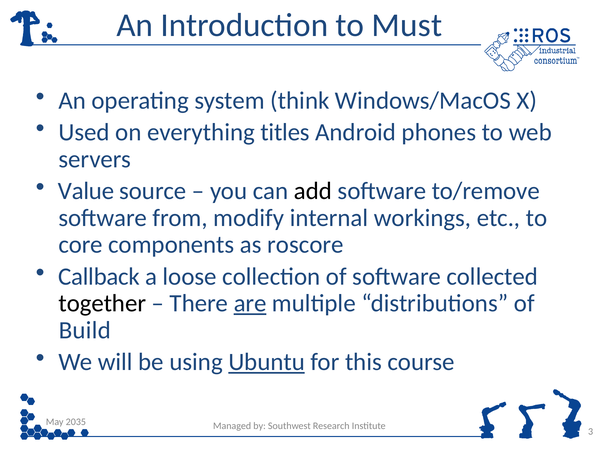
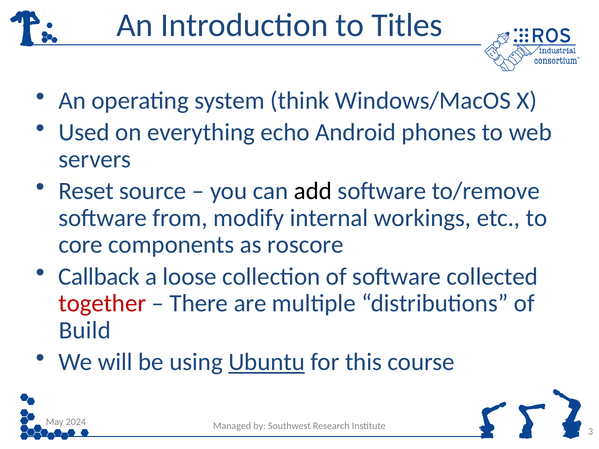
Must: Must -> Titles (407, 25)
titles: titles -> echo (285, 132)
Value: Value -> Reset (86, 191)
together colour: black -> red (102, 304)
are underline: present -> none (250, 304)
2035: 2035 -> 2024 (76, 422)
